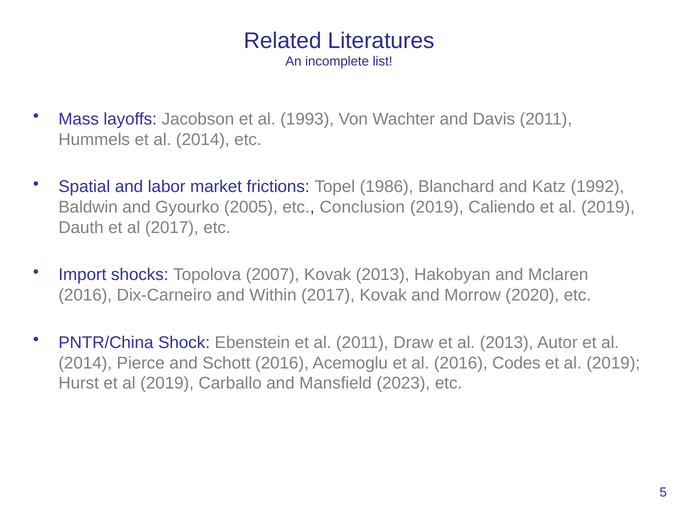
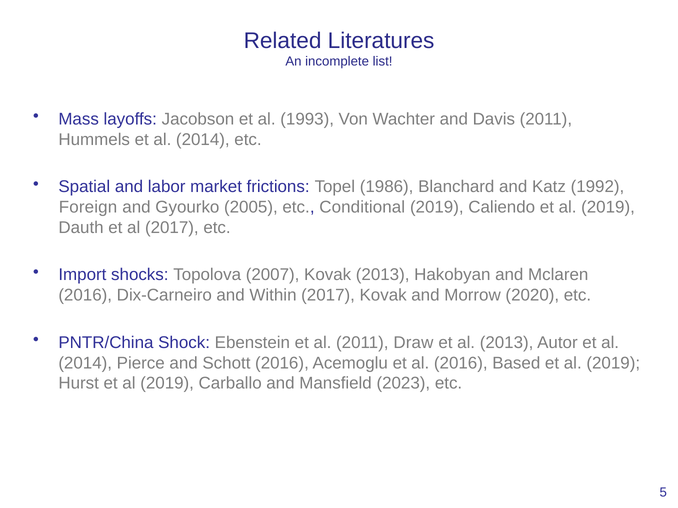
Baldwin: Baldwin -> Foreign (88, 207)
Conclusion: Conclusion -> Conditional (362, 207)
Codes: Codes -> Based (516, 363)
